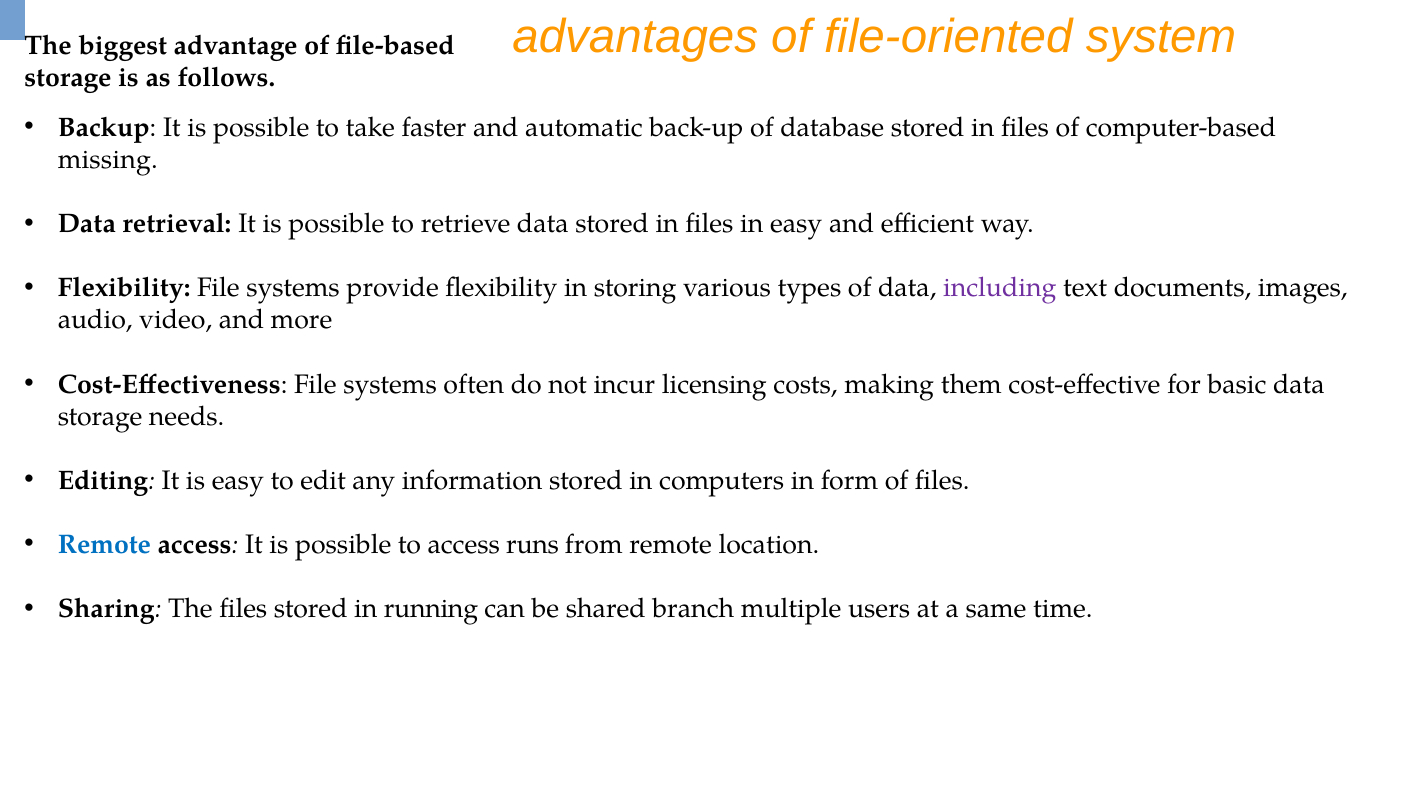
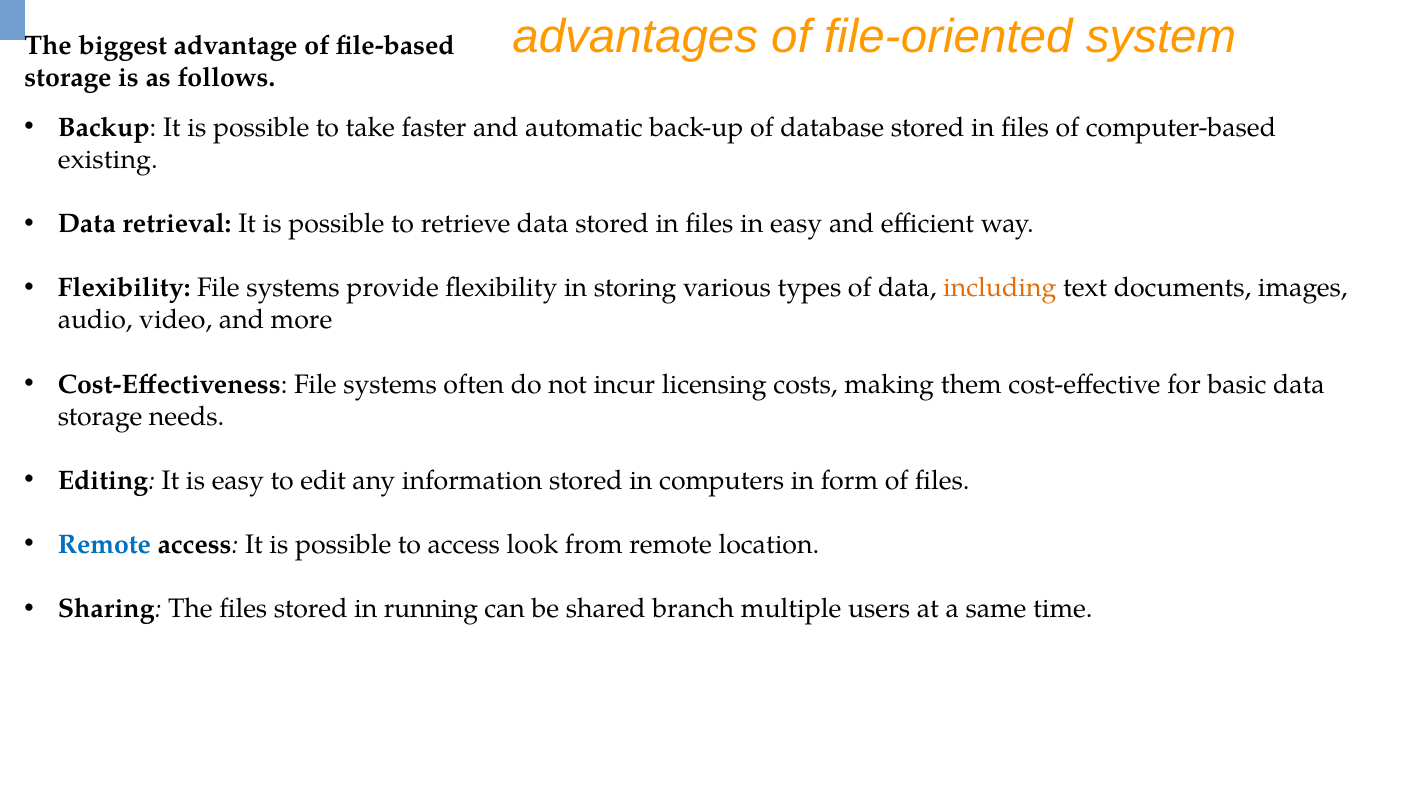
missing: missing -> existing (108, 160)
including colour: purple -> orange (1000, 288)
runs: runs -> look (532, 544)
